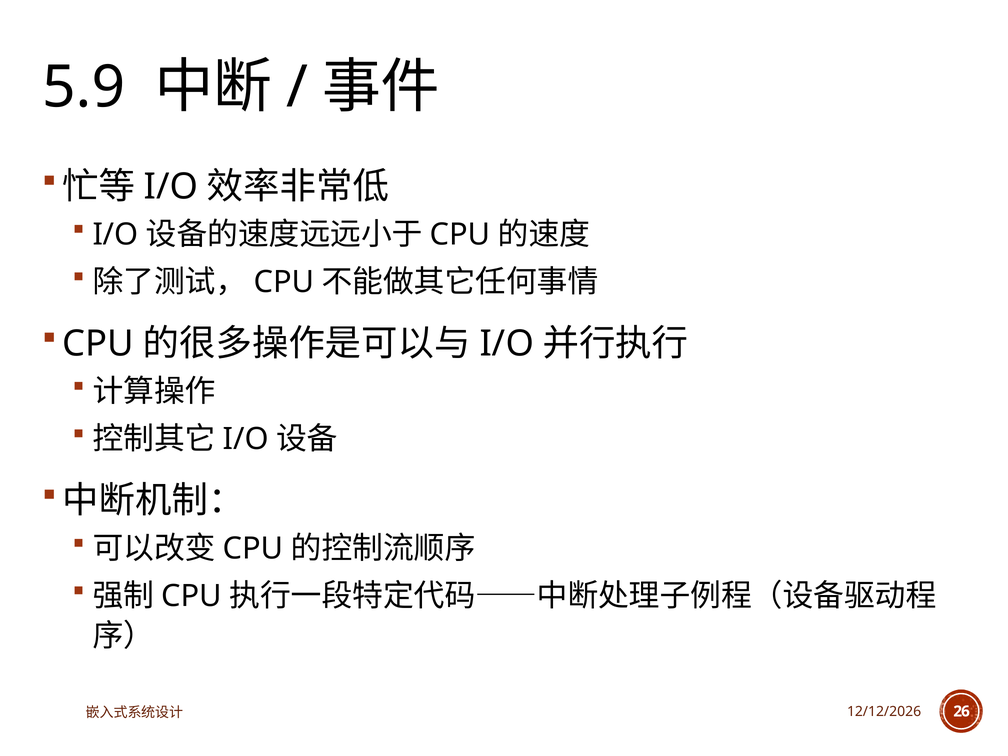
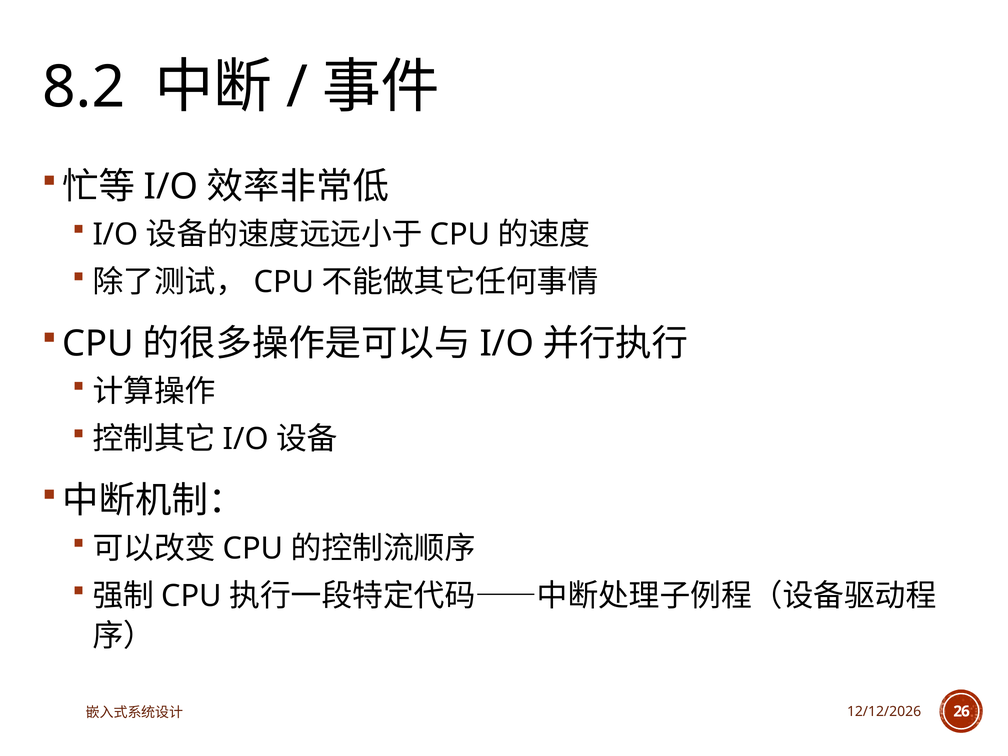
5.9: 5.9 -> 8.2 (84, 87)
